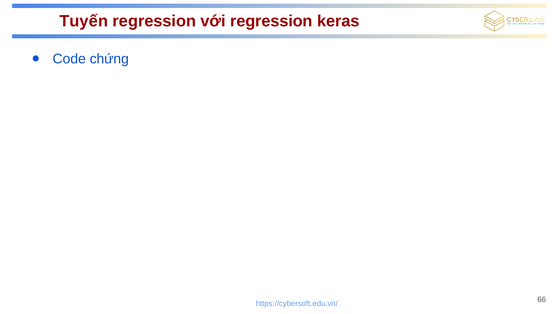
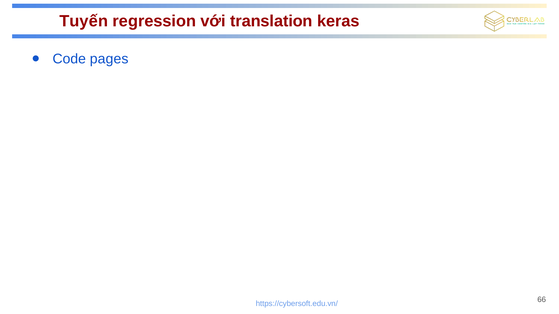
với regression: regression -> translation (271, 21)
chứng: chứng -> pages (109, 59)
